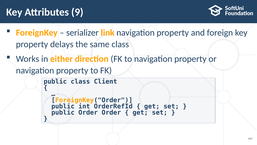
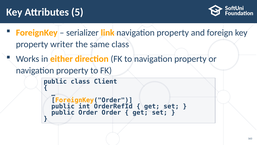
9: 9 -> 5 (77, 12)
delays: delays -> writer (62, 44)
